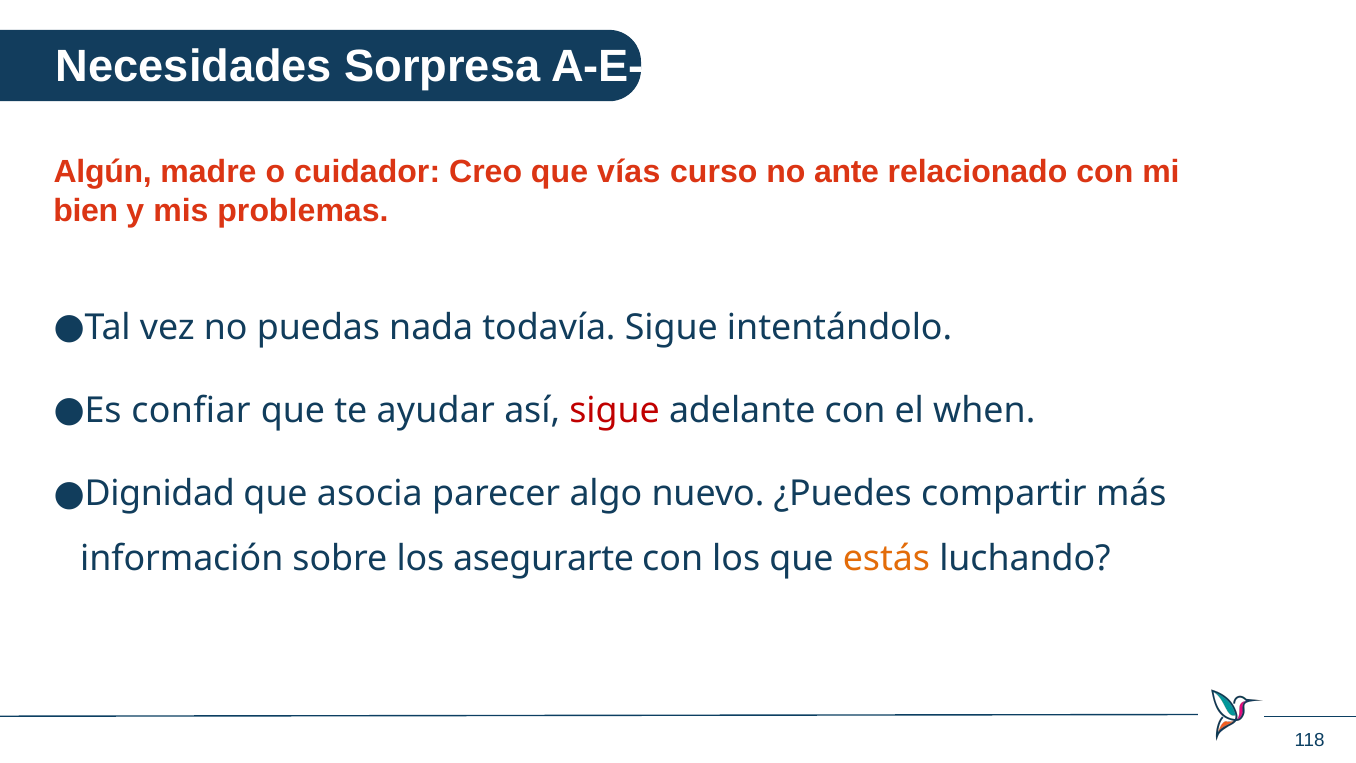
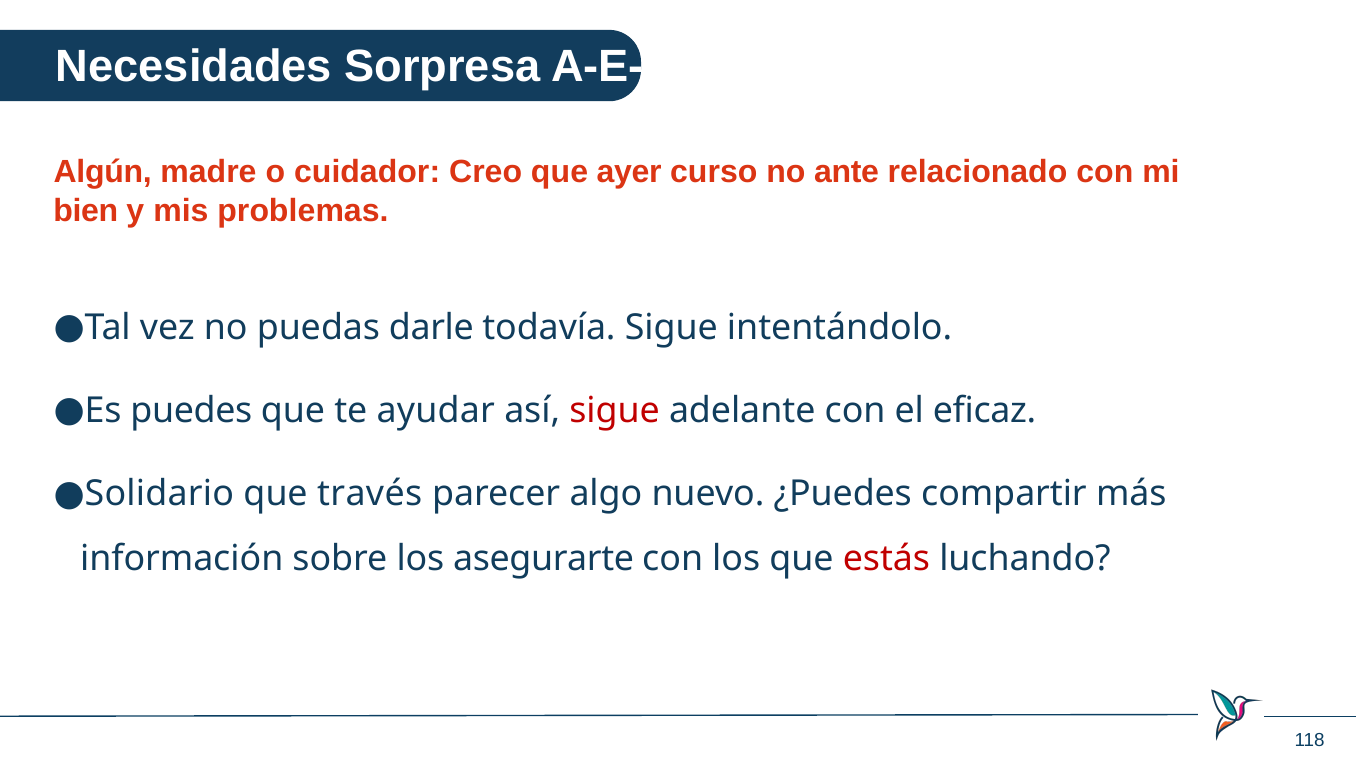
vías: vías -> ayer (629, 172)
nada: nada -> darle (431, 327)
confiar: confiar -> puedes (191, 411)
when: when -> eficaz (984, 411)
Dignidad: Dignidad -> Solidario (159, 494)
asocia: asocia -> través (370, 494)
estás colour: orange -> red (886, 558)
